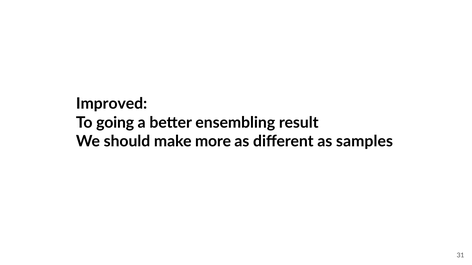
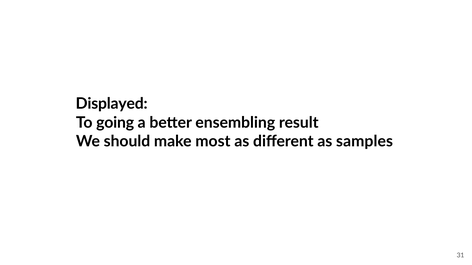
Improved: Improved -> Displayed (112, 104)
more: more -> most (213, 142)
